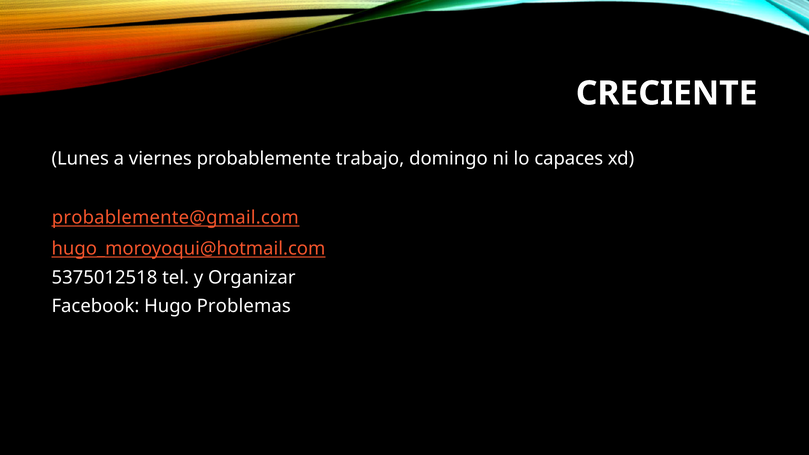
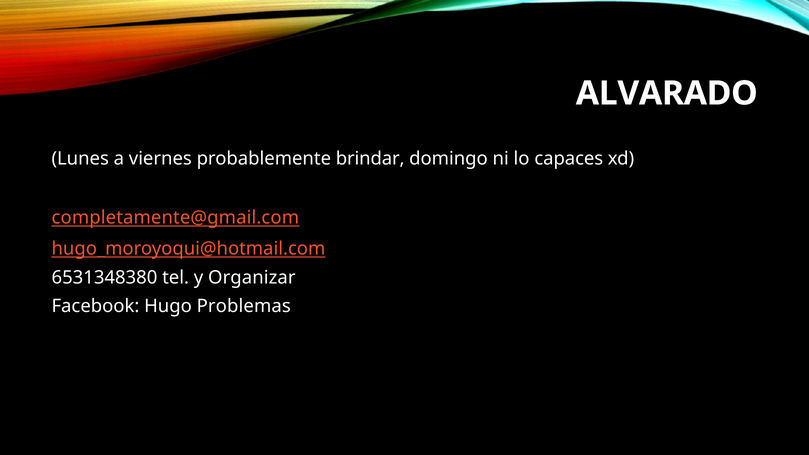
CRECIENTE: CRECIENTE -> ALVARADO (667, 93)
trabajo: trabajo -> brindar (370, 159)
probablemente@gmail.com: probablemente@gmail.com -> completamente@gmail.com (175, 218)
5375012518: 5375012518 -> 6531348380 (104, 278)
